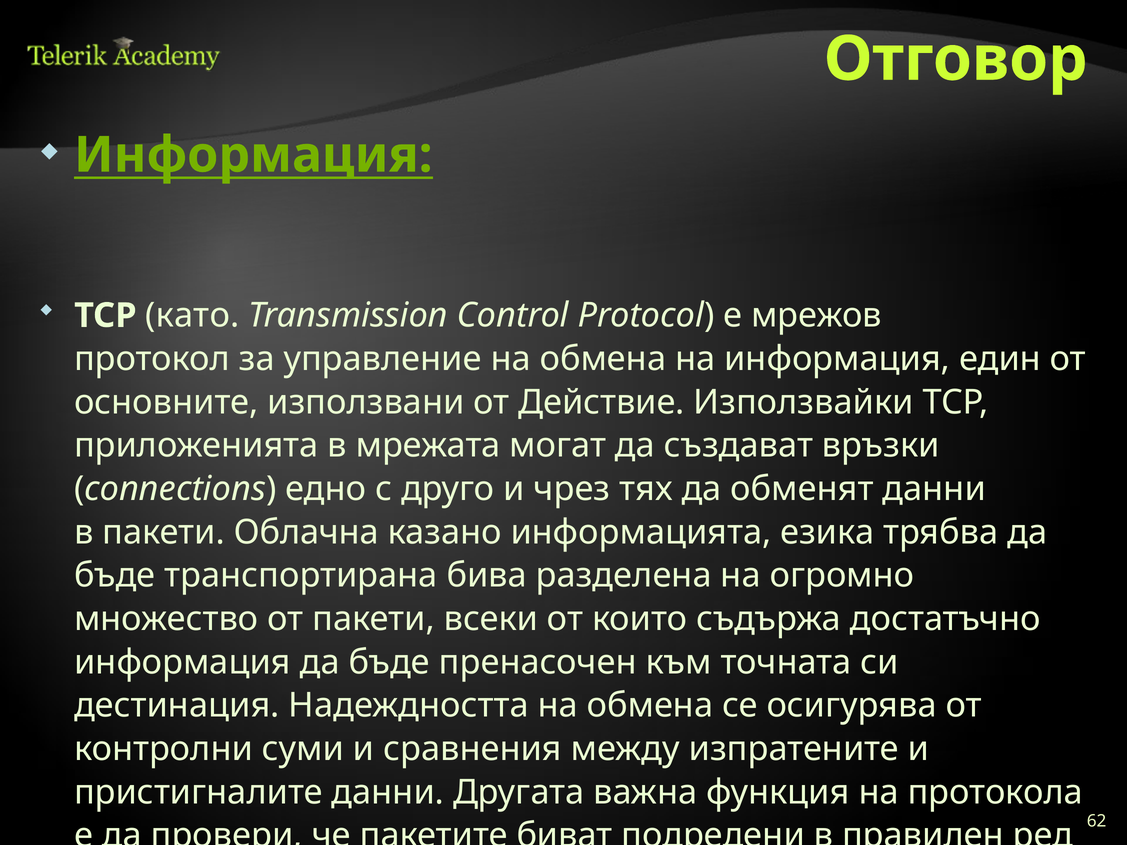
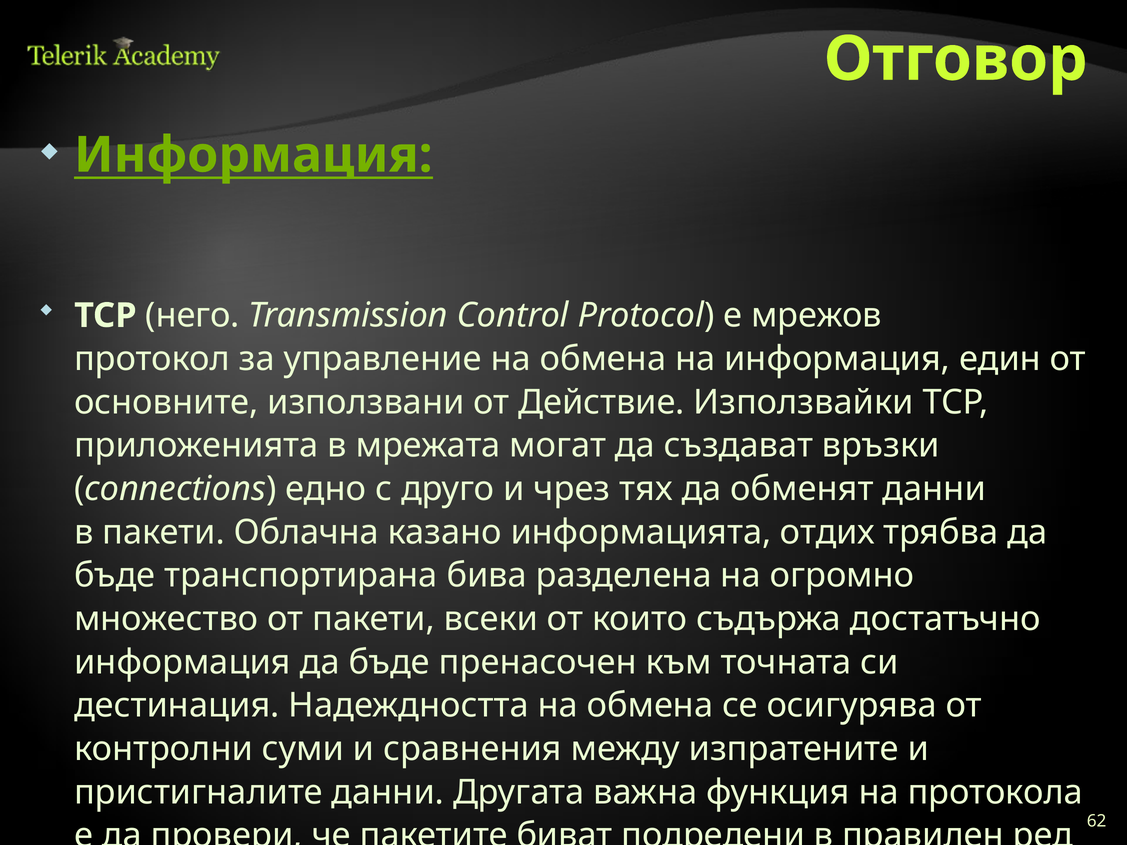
като: като -> него (193, 316)
езика: езика -> отдих (827, 532)
